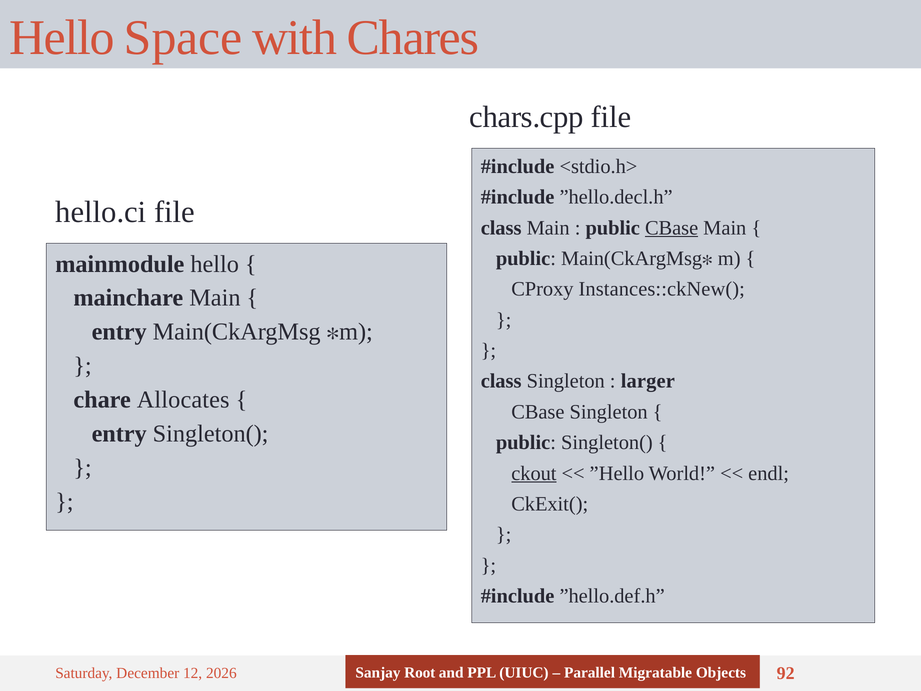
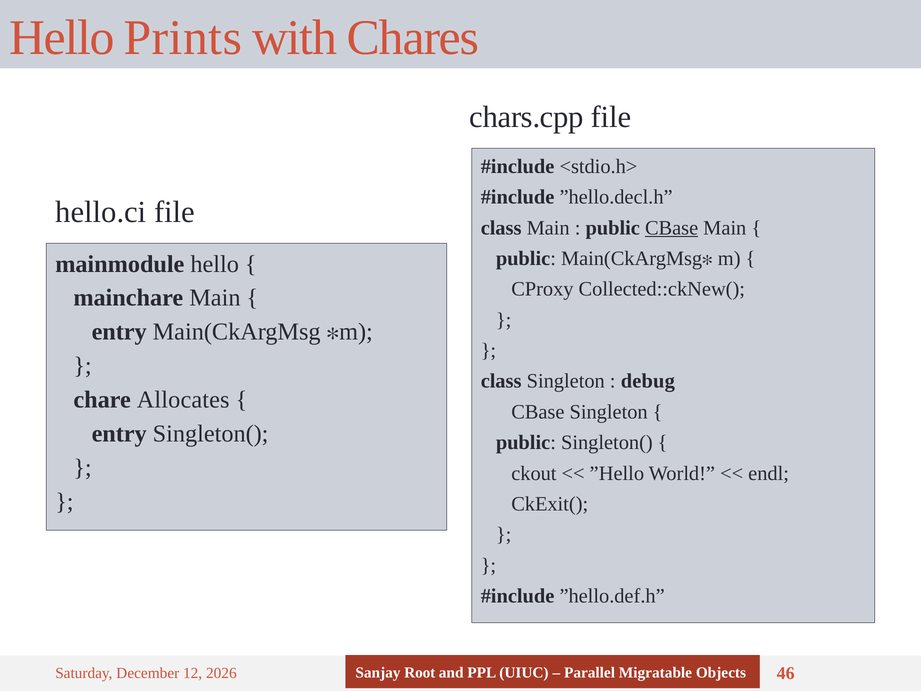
Space: Space -> Prints (183, 38)
Instances::ckNew(: Instances::ckNew( -> Collected::ckNew( (662, 289)
larger: larger -> debug (648, 381)
ckout underline: present -> none (534, 473)
92: 92 -> 46 (786, 673)
